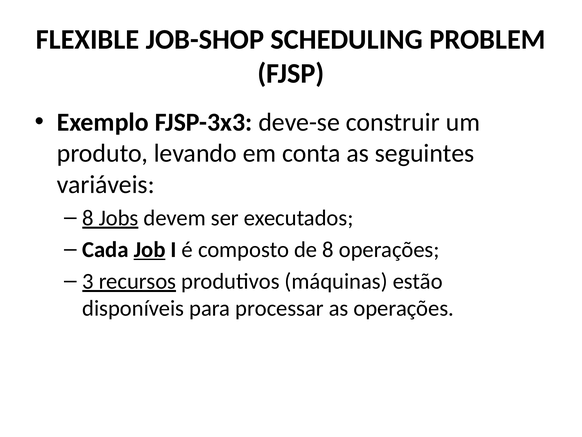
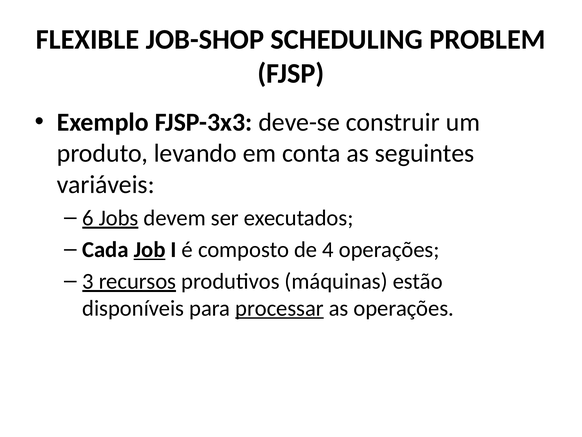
8: 8 -> 6 (88, 218)
de 8: 8 -> 4 (328, 249)
processar underline: none -> present (279, 308)
